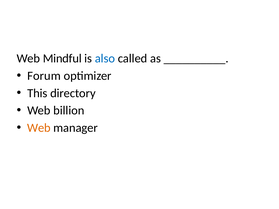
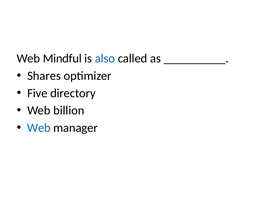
Forum: Forum -> Shares (44, 76)
This: This -> Five (37, 93)
Web colour: orange -> blue (39, 128)
